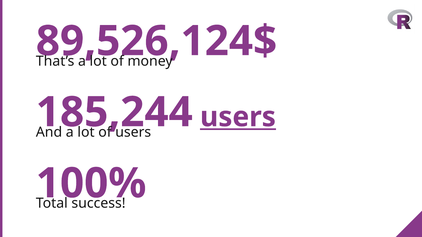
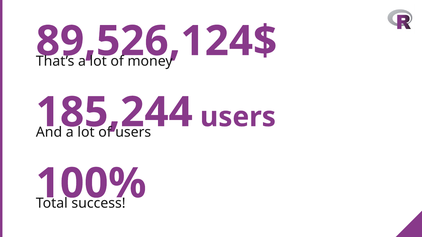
users underline: present -> none (238, 117)
